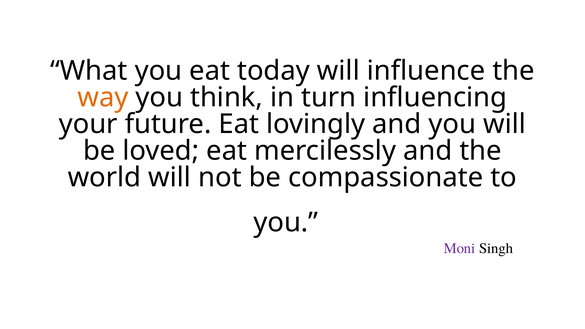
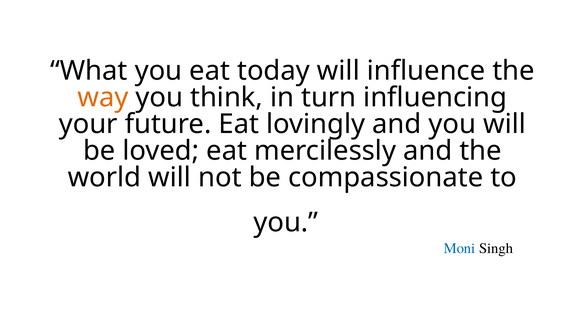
Moni colour: purple -> blue (460, 248)
